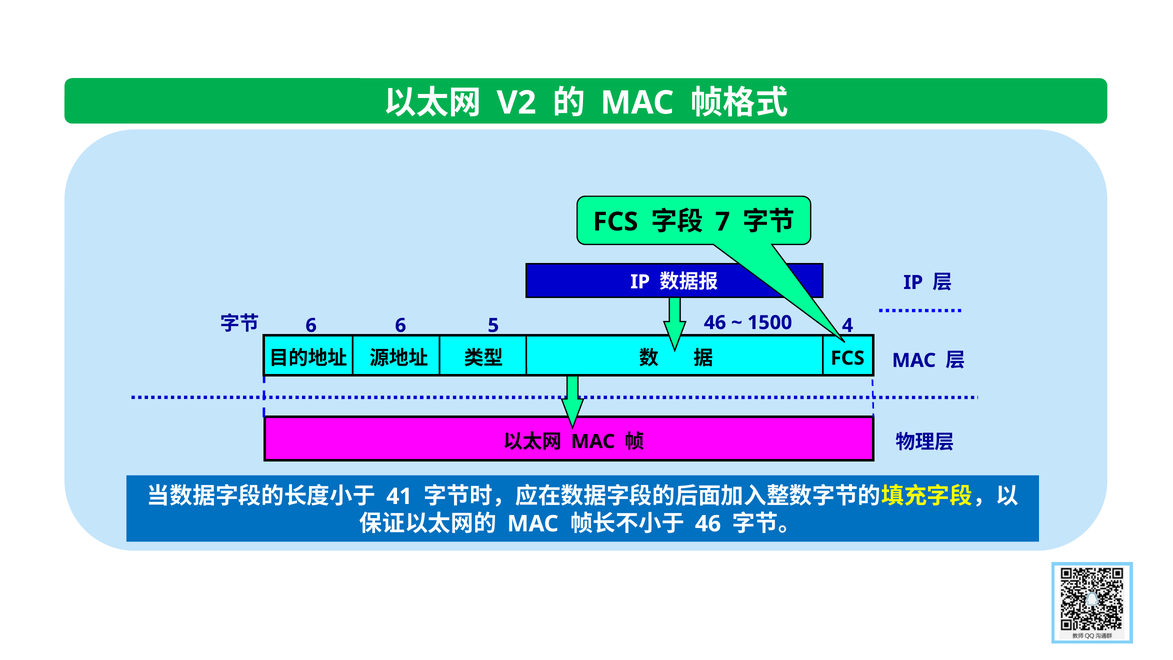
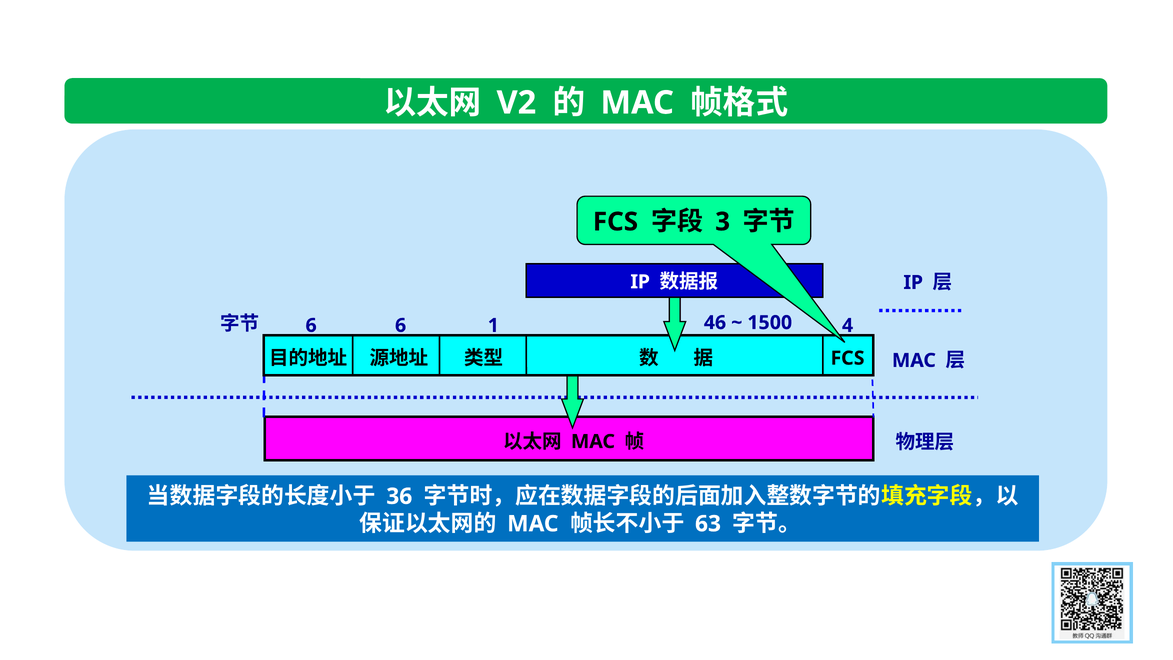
7: 7 -> 3 (723, 222)
5: 5 -> 1 (493, 325)
41: 41 -> 36 (399, 496)
46: 46 -> 63 (708, 524)
